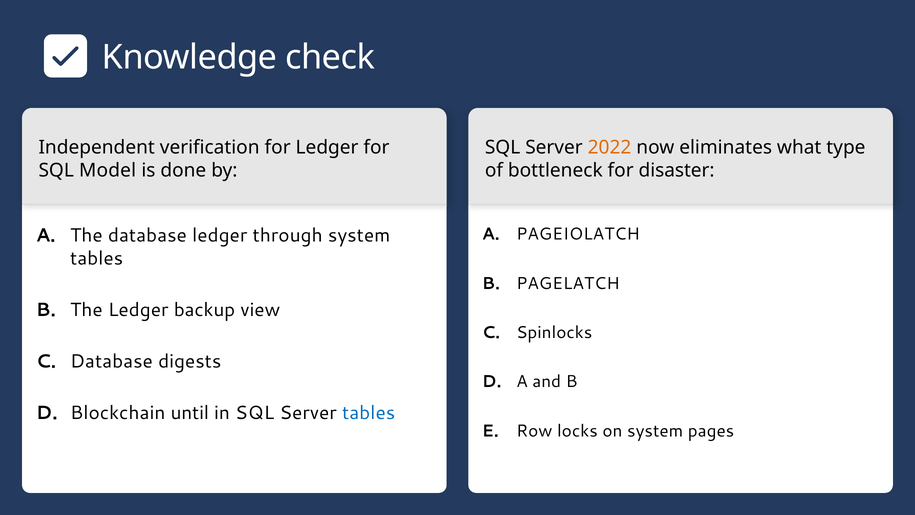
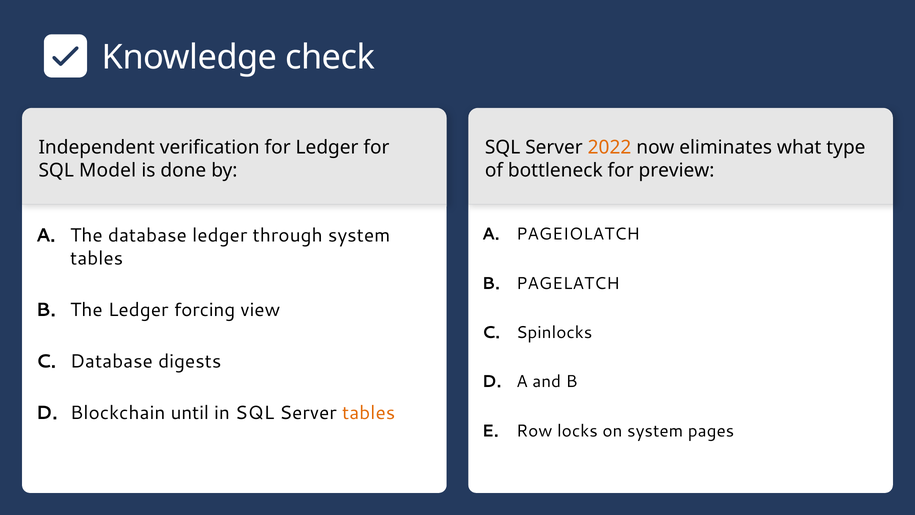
disaster: disaster -> preview (677, 170)
backup: backup -> forcing (204, 310)
tables colour: blue -> orange (369, 413)
